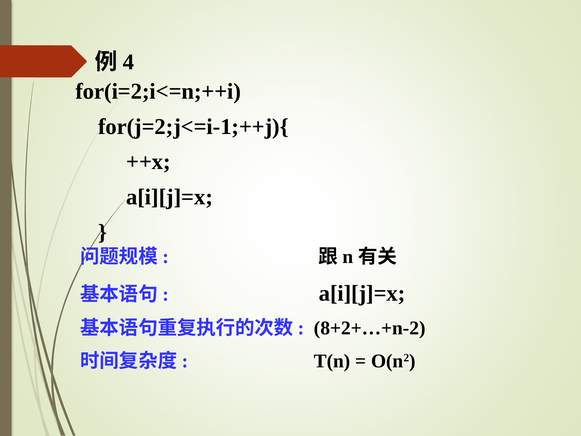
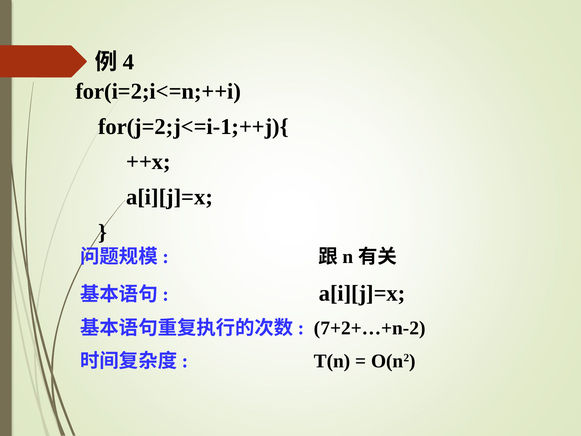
8+2+…+n-2: 8+2+…+n-2 -> 7+2+…+n-2 (370, 328)
